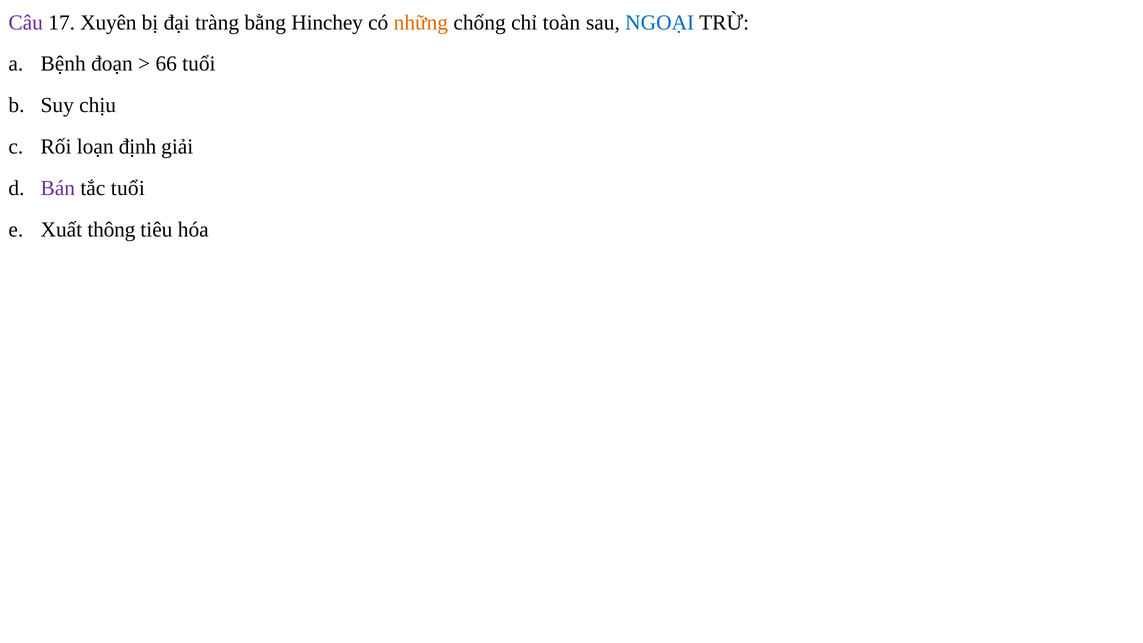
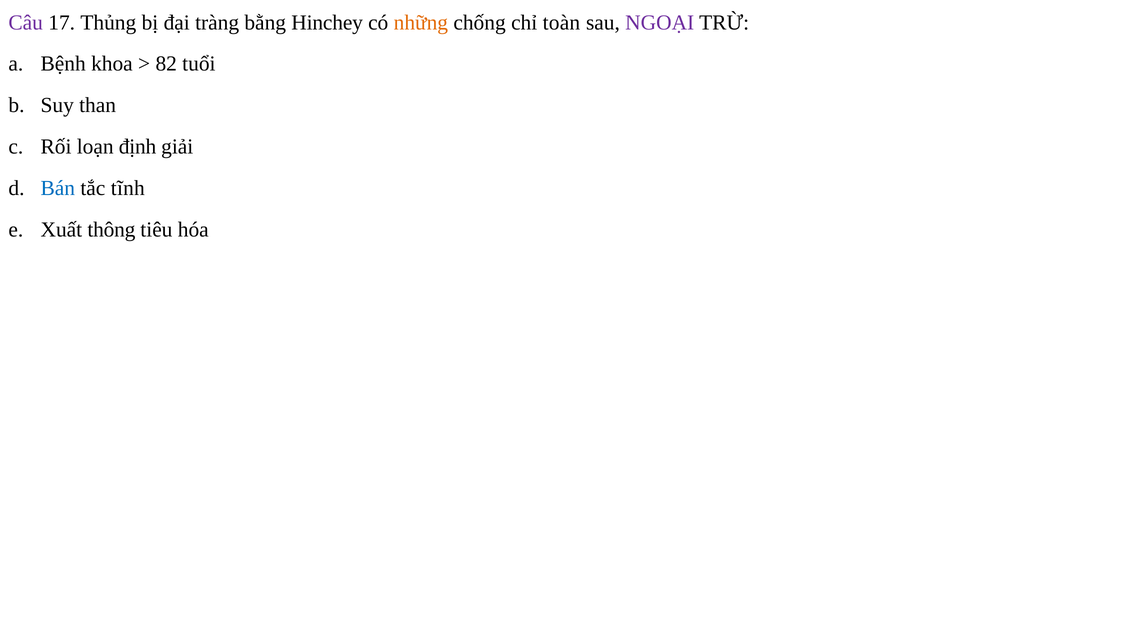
Xuyên: Xuyên -> Thủng (108, 22)
NGOẠI colour: blue -> purple (660, 22)
đoạn: đoạn -> khoa (112, 64)
66: 66 -> 82 (166, 64)
chịu: chịu -> than (98, 105)
Bán colour: purple -> blue (58, 188)
tắc tuổi: tuổi -> tĩnh (128, 188)
